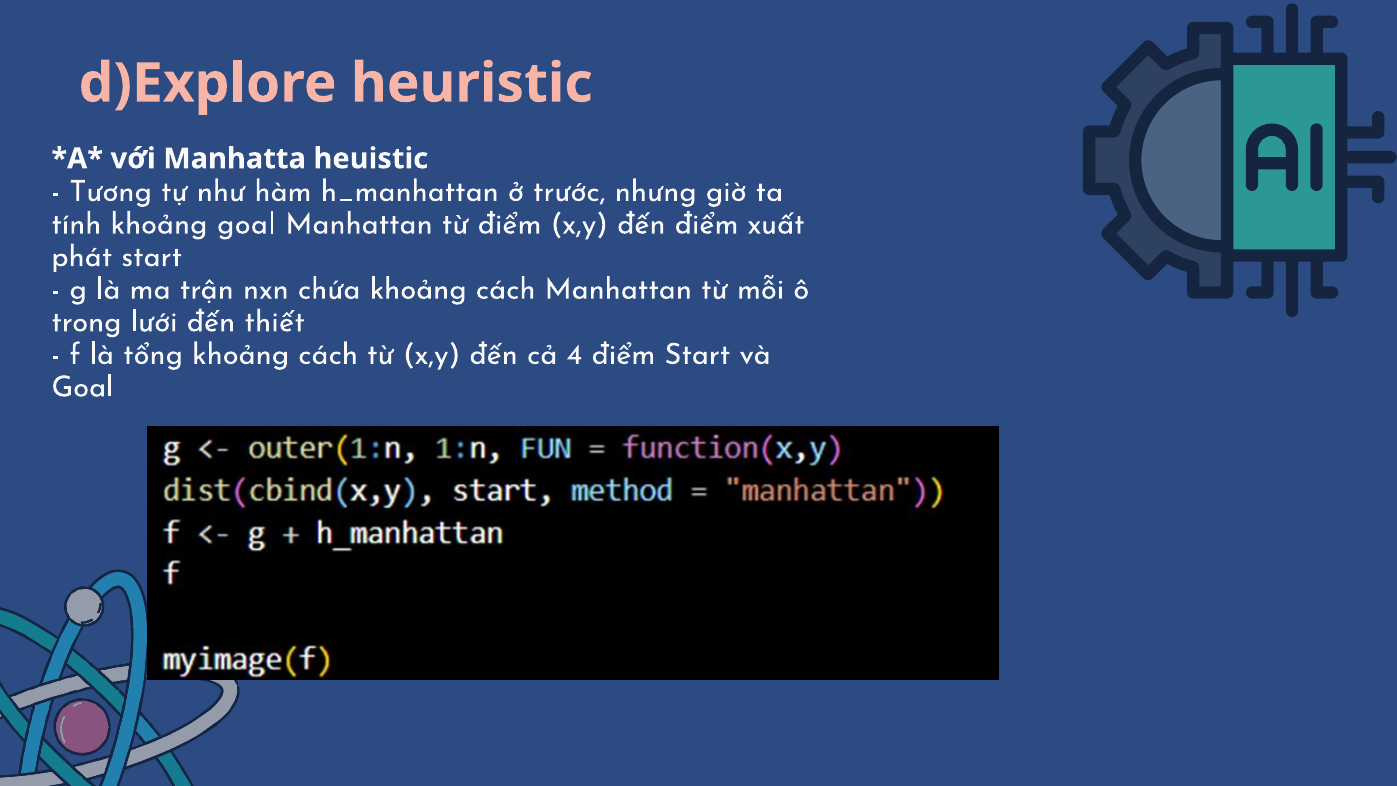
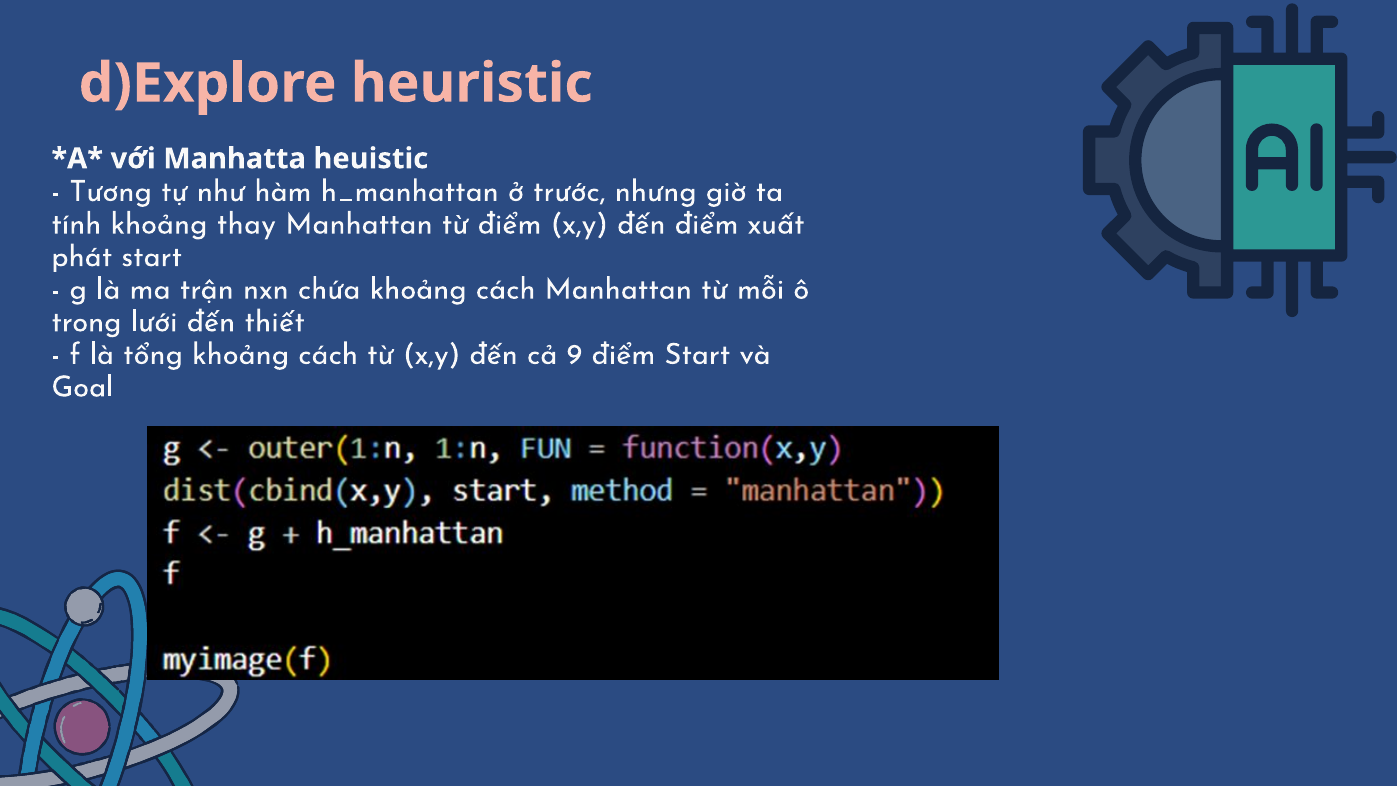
khoảng goal: goal -> thay (246, 224)
4: 4 -> 9 (574, 354)
